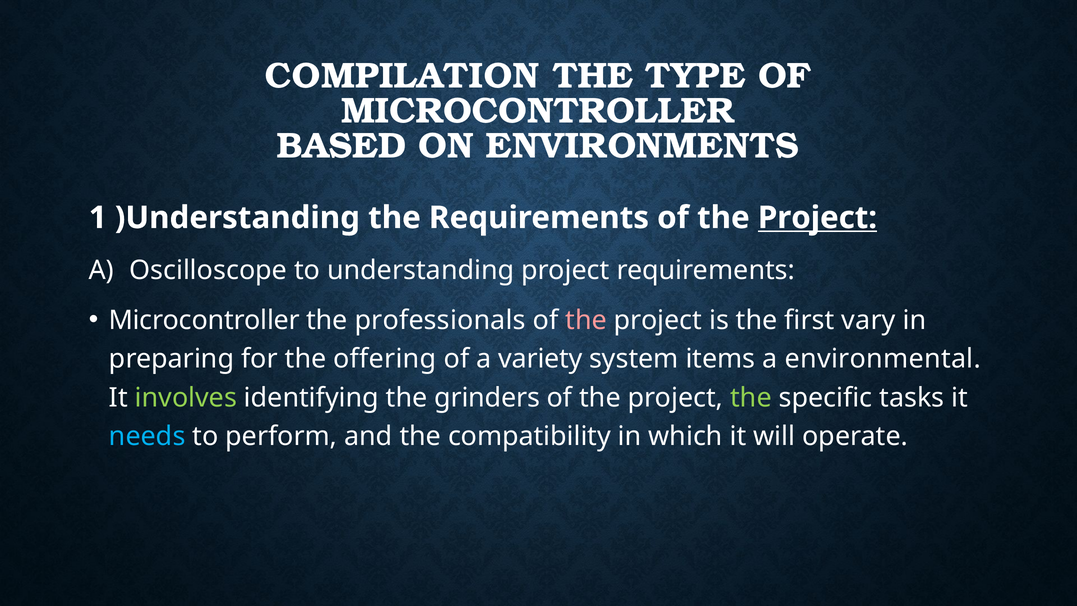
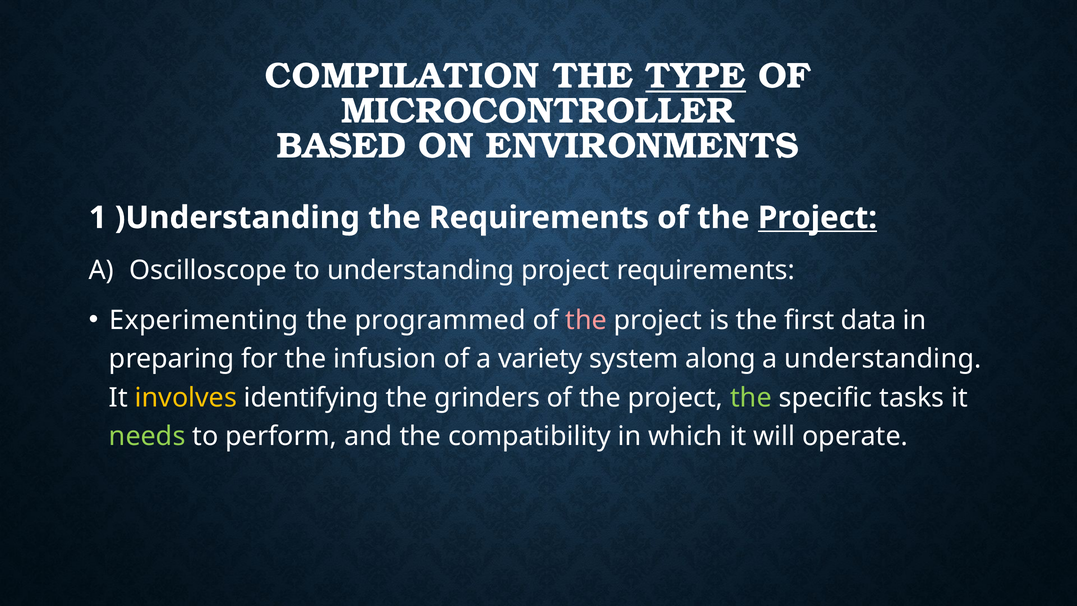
TYPE underline: none -> present (695, 76)
Microcontroller: Microcontroller -> Experimenting (204, 320)
professionals: professionals -> programmed (440, 320)
vary: vary -> data (869, 320)
offering: offering -> infusion (385, 359)
items: items -> along (721, 359)
a environmental: environmental -> understanding (883, 359)
involves colour: light green -> yellow (186, 398)
needs colour: light blue -> light green (147, 436)
